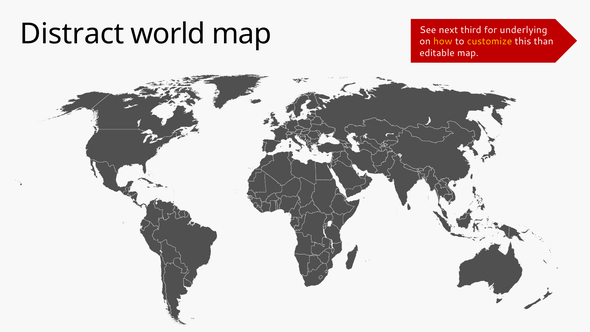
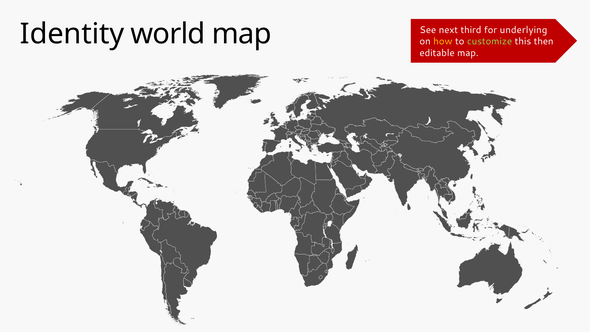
Distract: Distract -> Identity (72, 34)
customize colour: yellow -> light green (490, 41)
than: than -> then (544, 41)
